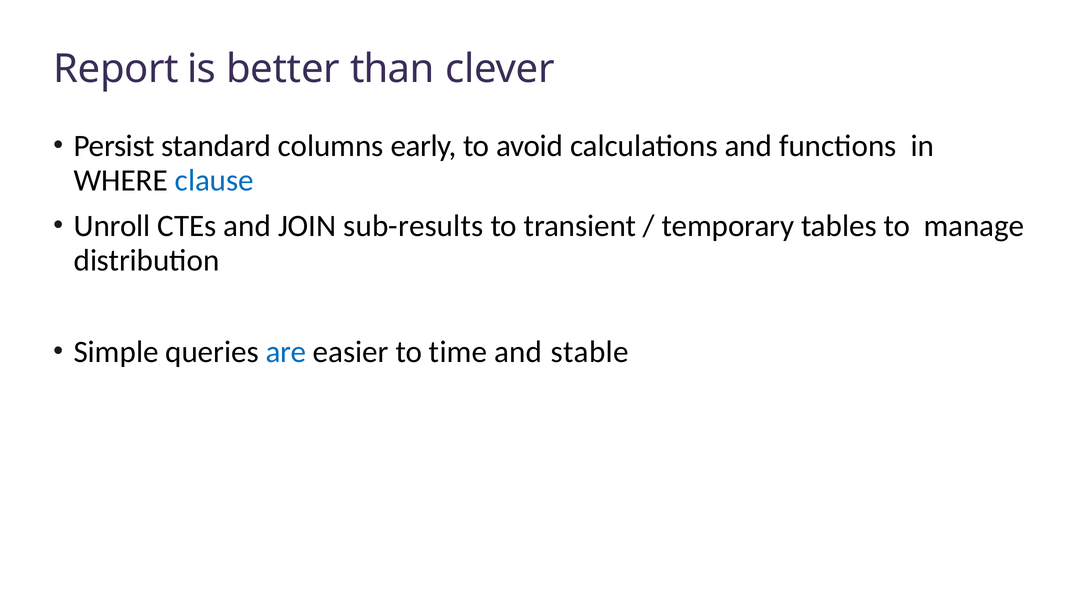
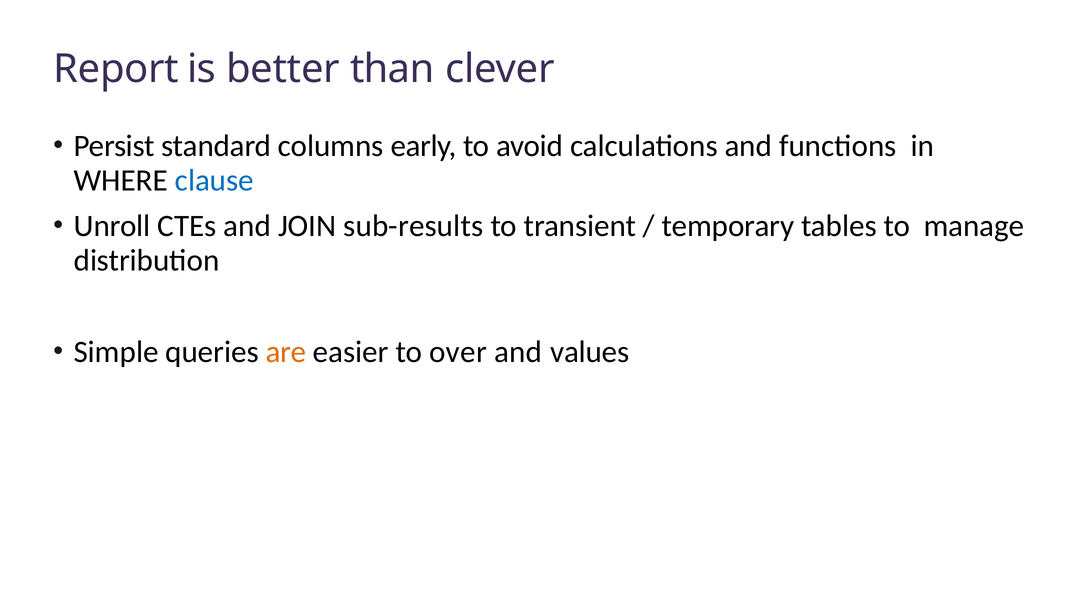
are colour: blue -> orange (286, 352)
time: time -> over (458, 352)
stable: stable -> values (590, 352)
